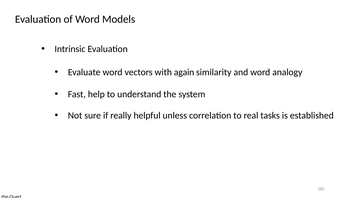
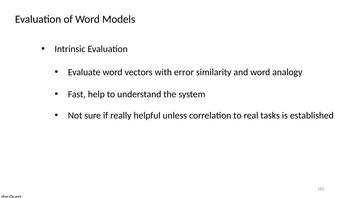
again: again -> error (184, 72)
